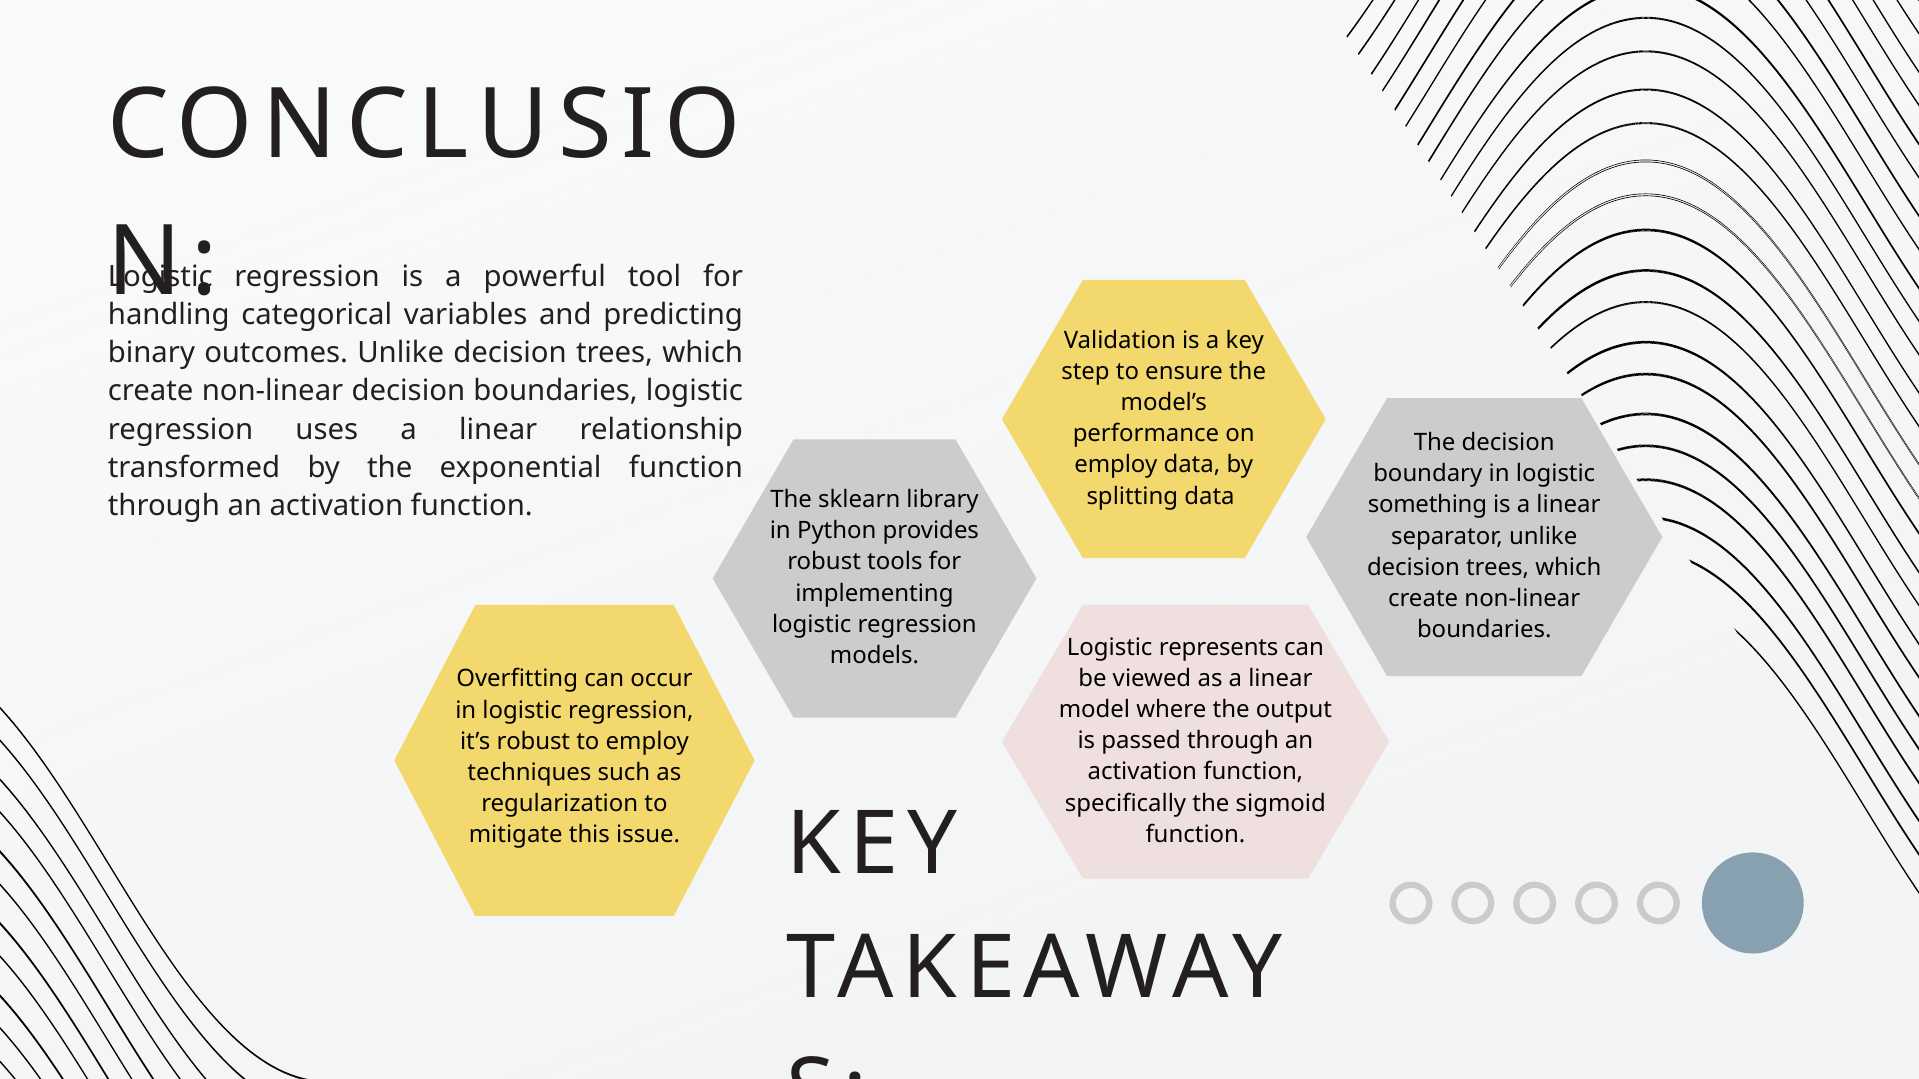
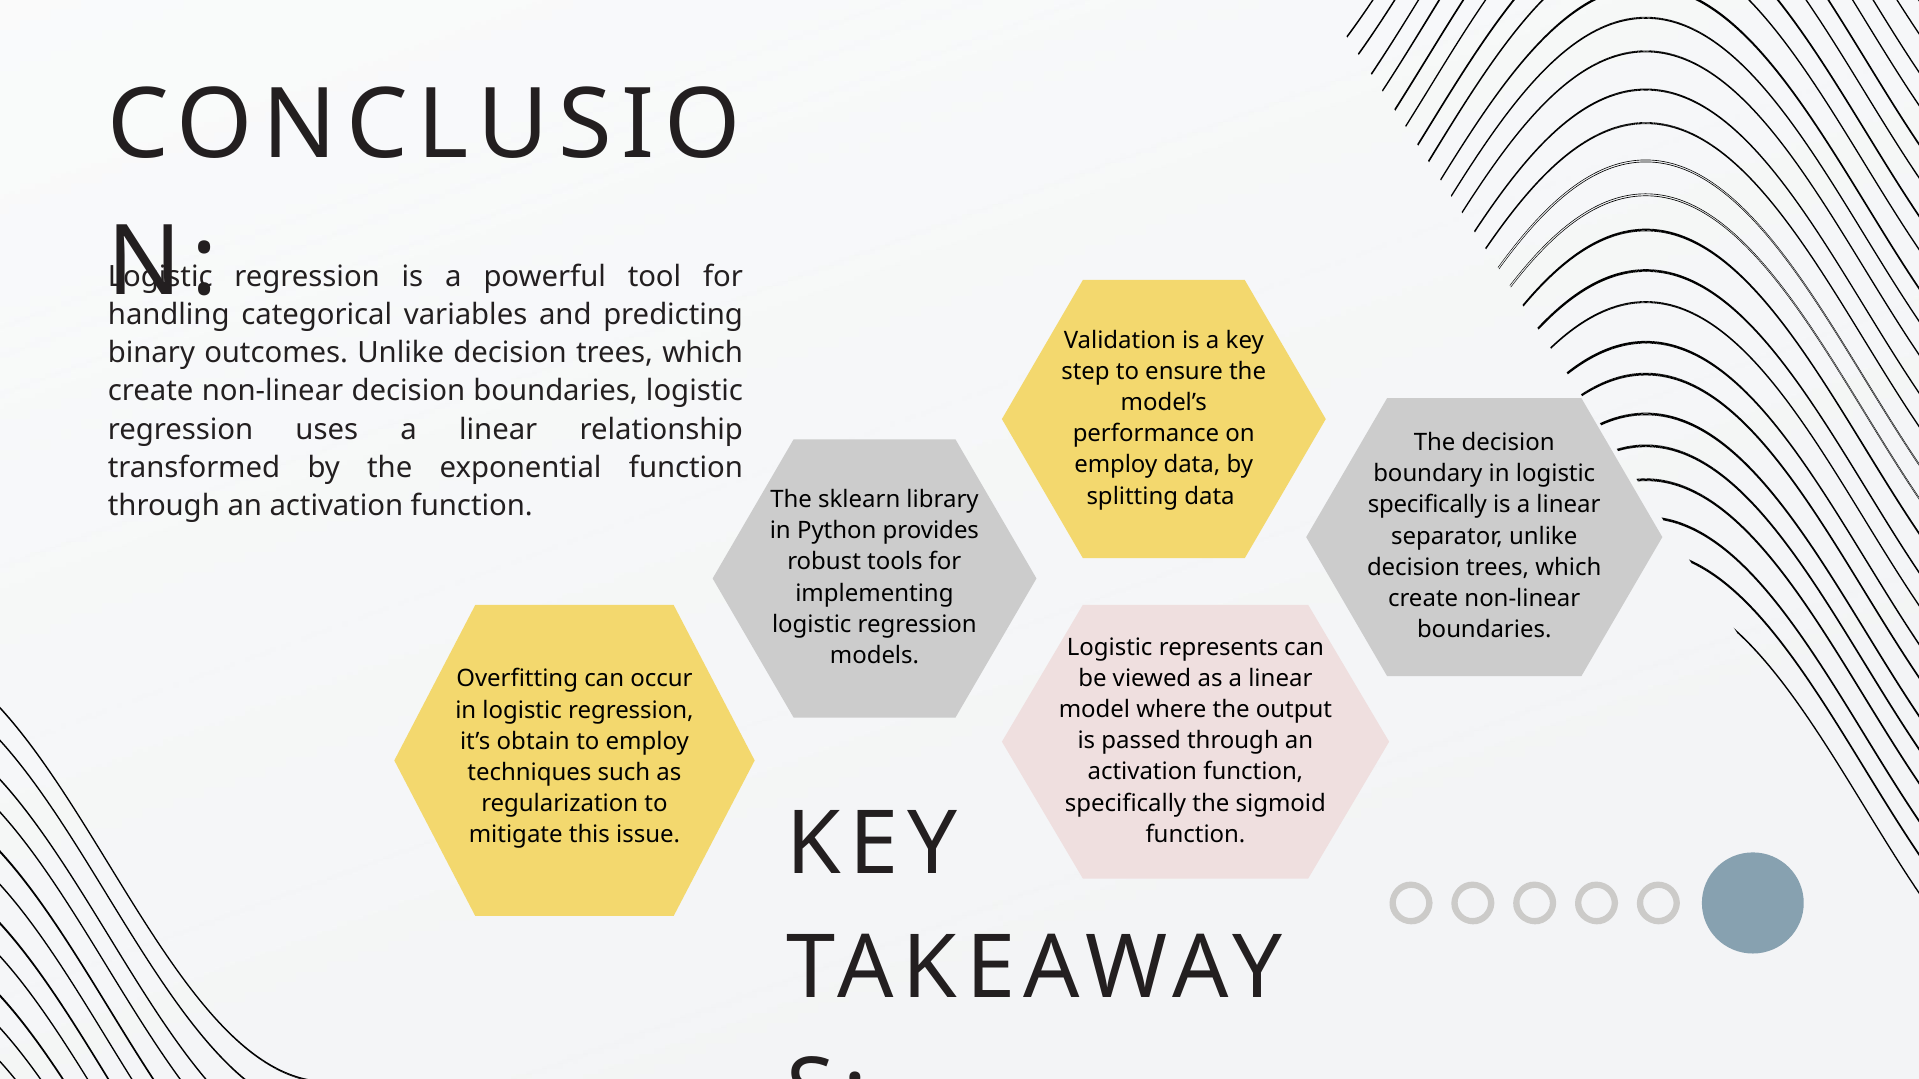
something: something -> specifically (1427, 505)
it’s robust: robust -> obtain (533, 742)
